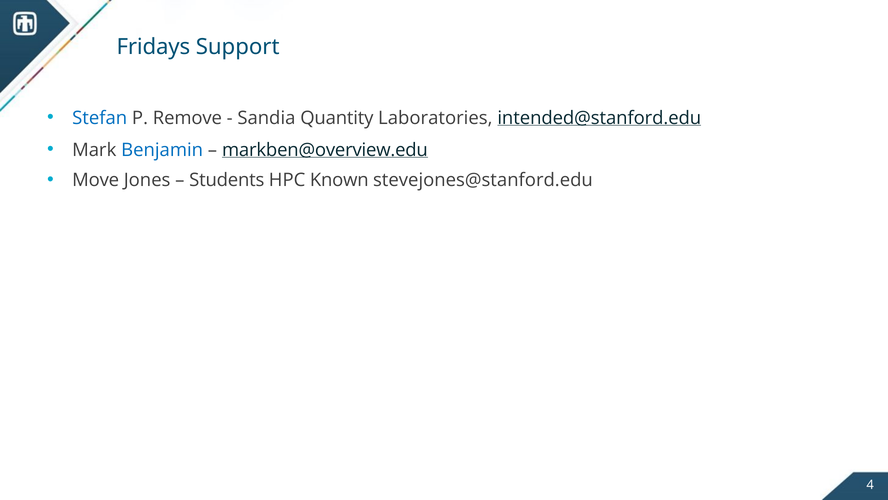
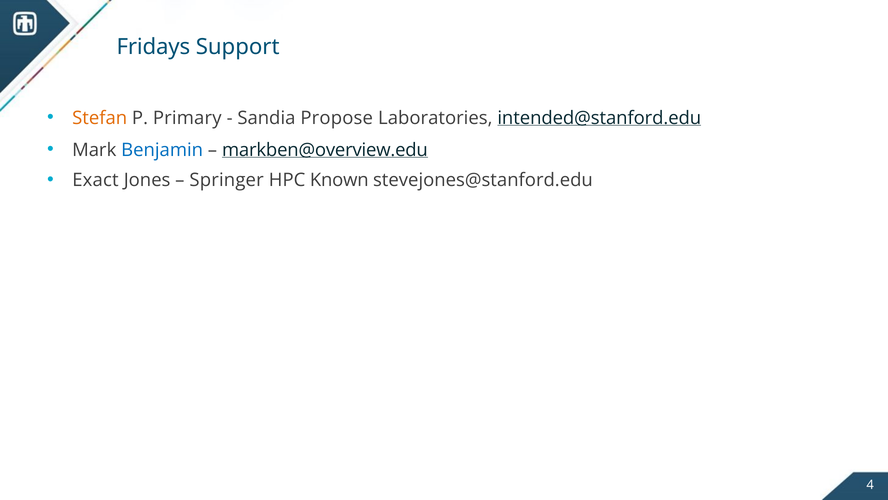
Stefan colour: blue -> orange (100, 118)
Remove: Remove -> Primary (187, 118)
Quantity: Quantity -> Propose (337, 118)
Move: Move -> Exact (95, 180)
Students: Students -> Springer (227, 180)
